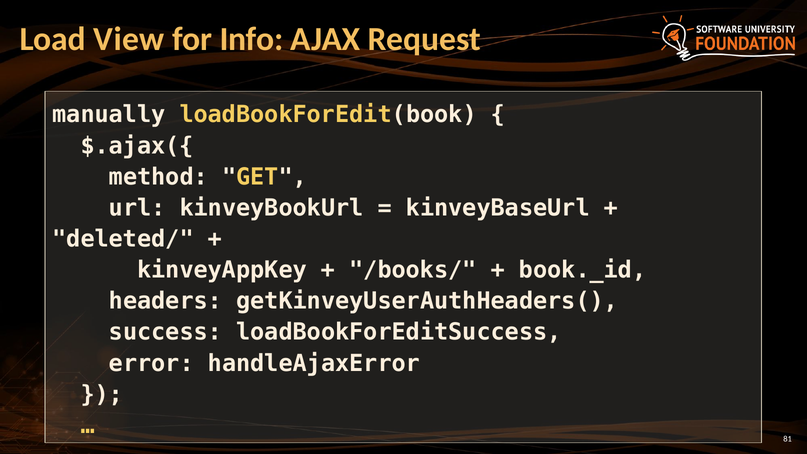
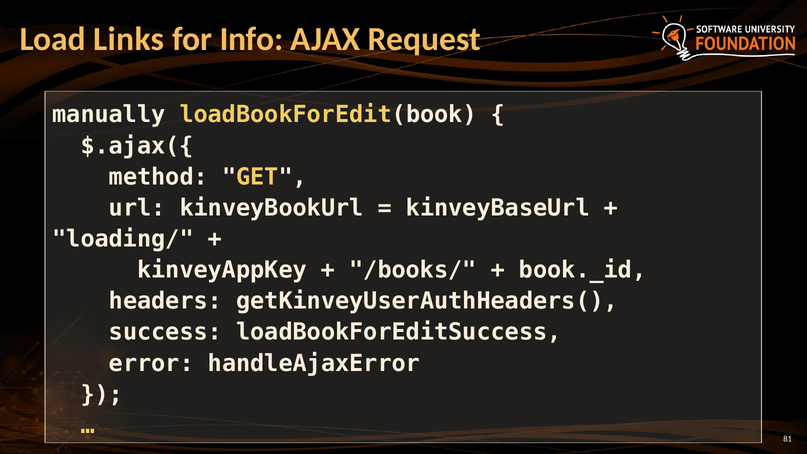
View: View -> Links (129, 39)
deleted/: deleted/ -> loading/ (123, 239)
